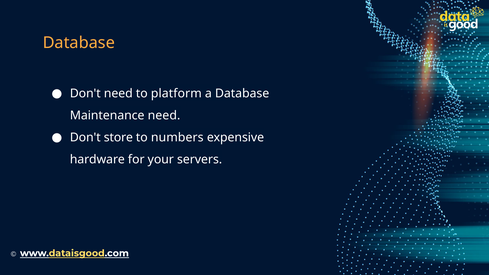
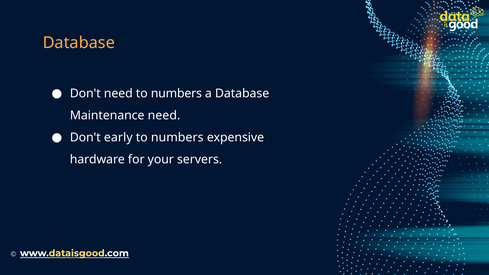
need to platform: platform -> numbers (176, 93)
store: store -> early (118, 137)
